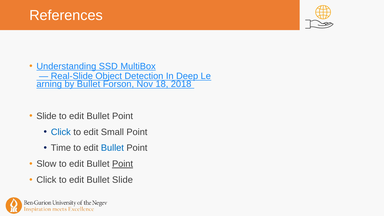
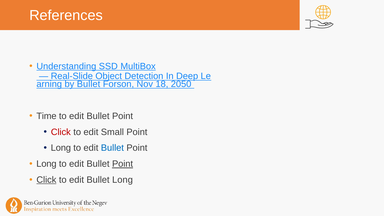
2018: 2018 -> 2050 (181, 84)
Slide: Slide -> Time (46, 116)
Click colour: blue -> red (61, 132)
Time: Time -> Long (61, 148)
Slow: Slow -> Long (46, 164)
Click underline: none -> present (46, 180)
Bullet Slide: Slide -> Long (123, 180)
